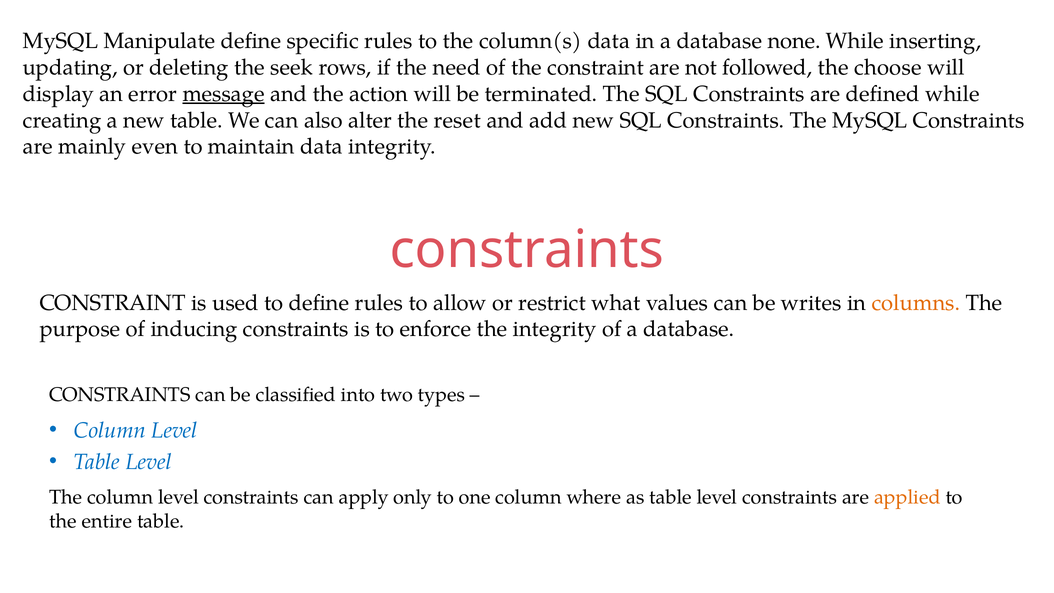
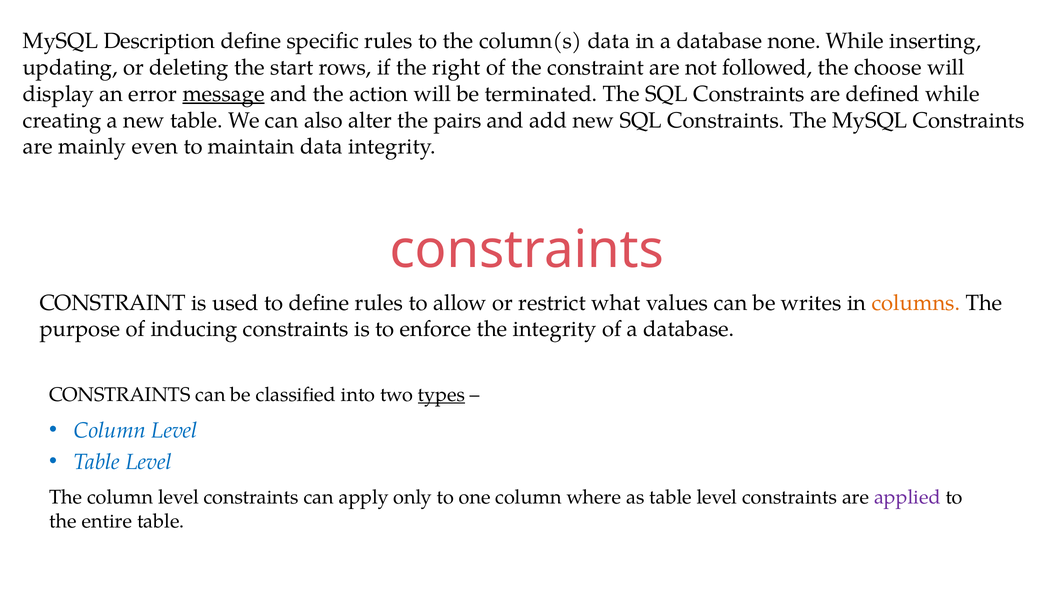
Manipulate: Manipulate -> Description (159, 41)
seek: seek -> start (292, 68)
need: need -> right (457, 68)
reset: reset -> pairs (458, 120)
types underline: none -> present (442, 394)
applied colour: orange -> purple (907, 497)
